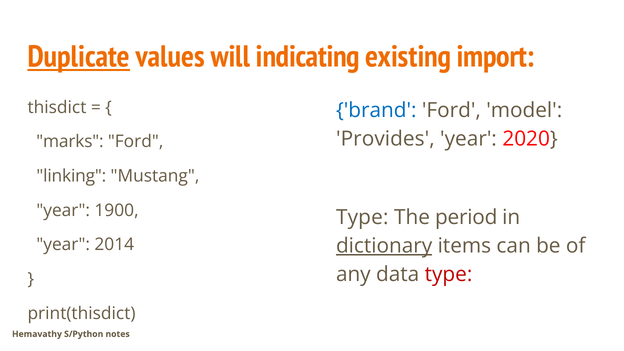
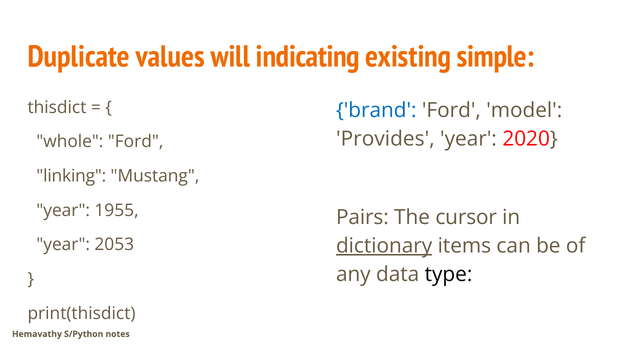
Duplicate underline: present -> none (79, 57)
import: import -> simple (496, 57)
marks: marks -> whole (70, 142)
1900: 1900 -> 1955 (117, 210)
Type: Type -> Pairs (362, 217)
period: period -> cursor (466, 217)
2014: 2014 -> 2053 (114, 245)
type colour: red -> black (449, 275)
